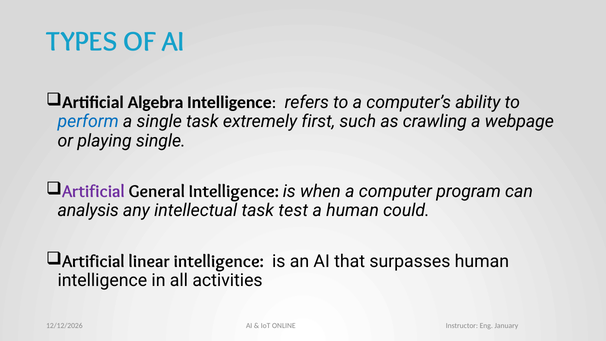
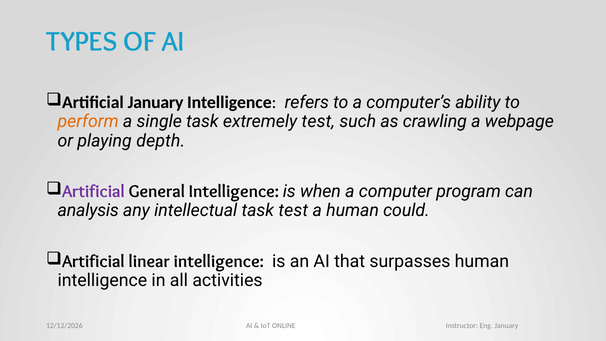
Artificial Algebra: Algebra -> January (156, 102)
perform colour: blue -> orange (88, 122)
extremely first: first -> test (318, 122)
playing single: single -> depth (161, 141)
